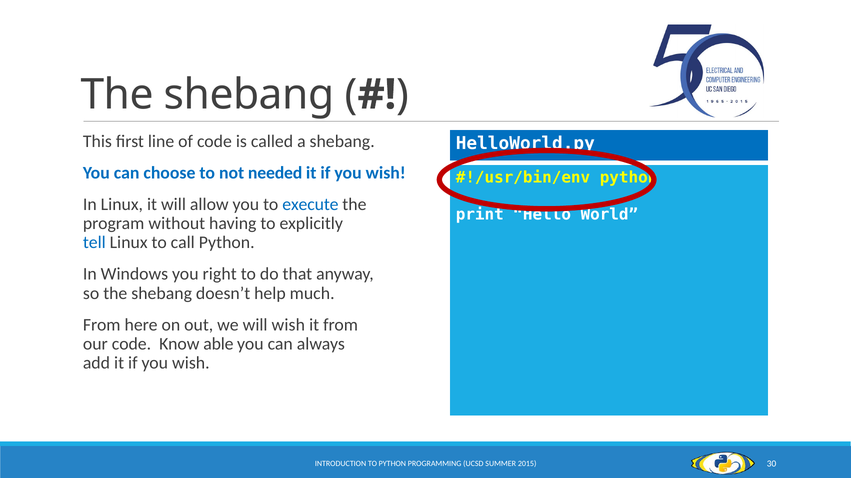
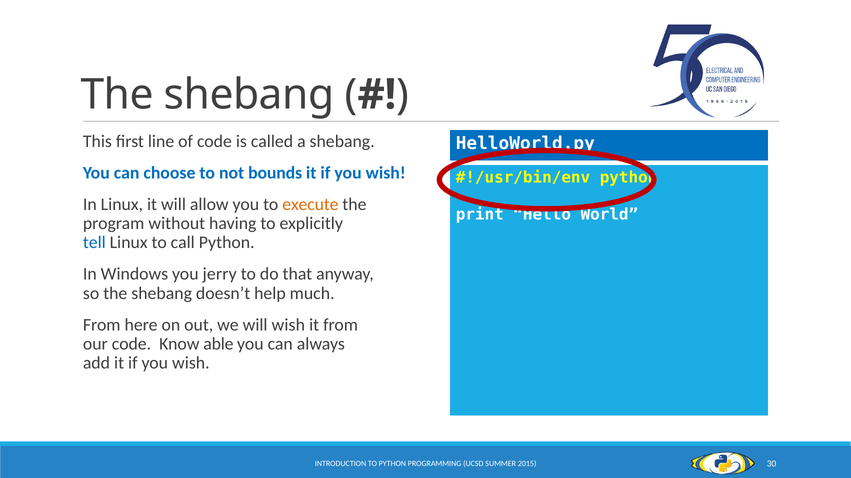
needed: needed -> bounds (275, 173)
execute colour: blue -> orange (310, 205)
right: right -> jerry (220, 274)
